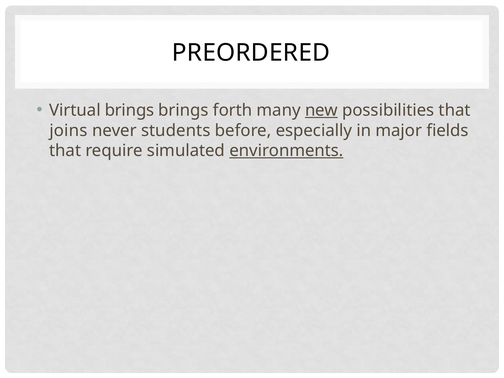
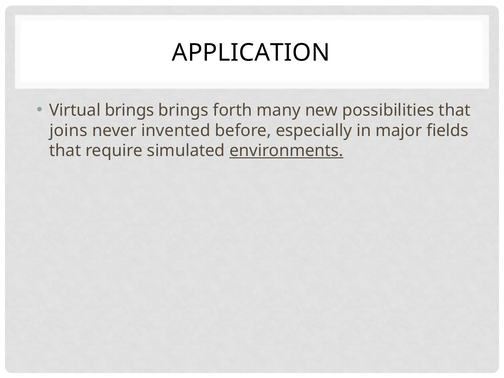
PREORDERED: PREORDERED -> APPLICATION (251, 53)
new underline: present -> none (321, 110)
students: students -> invented (176, 131)
